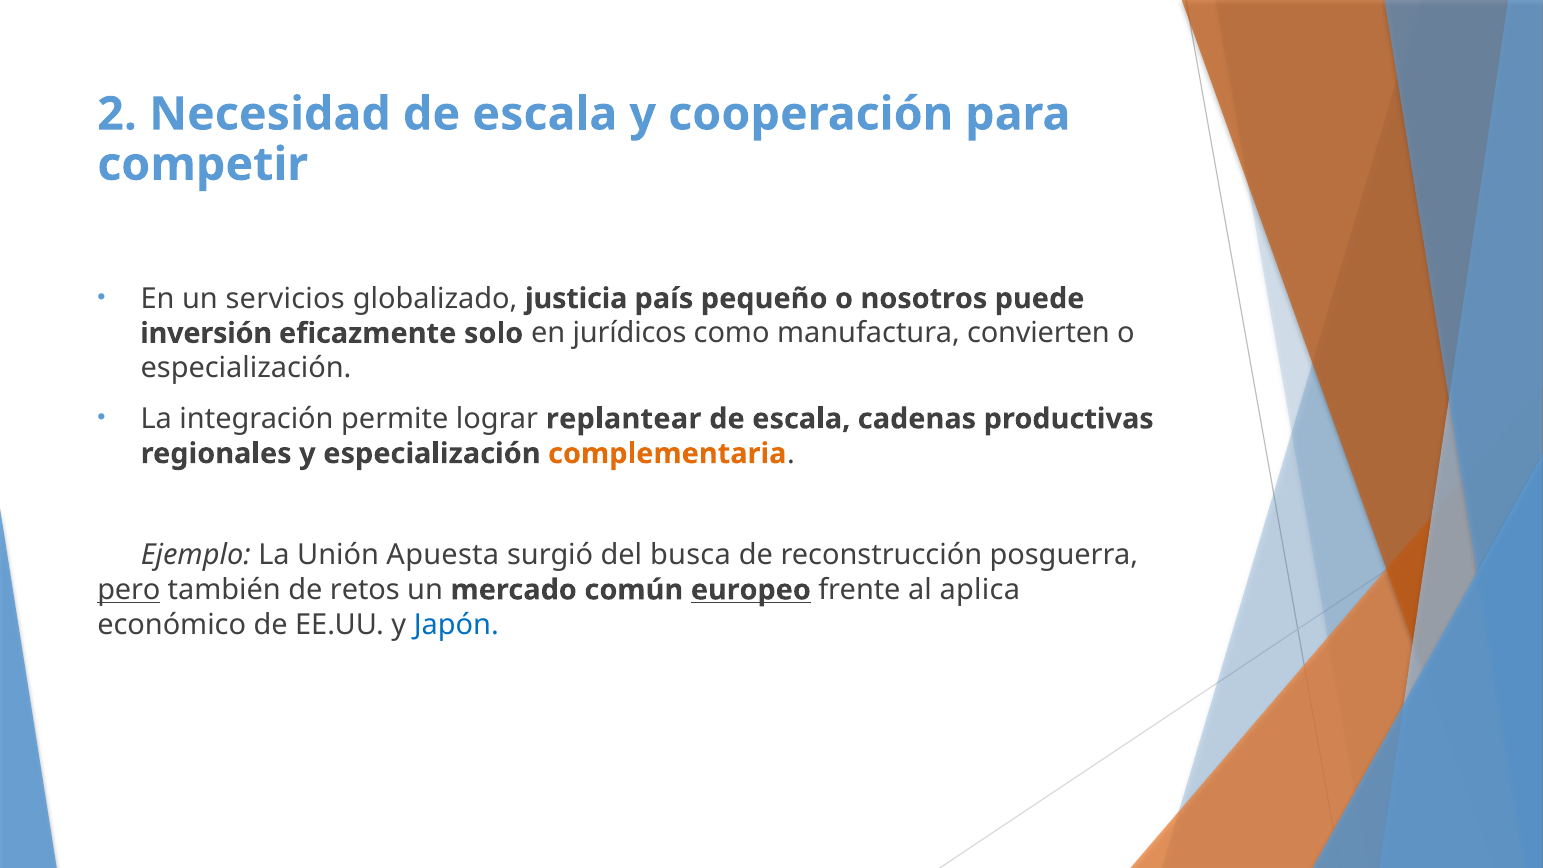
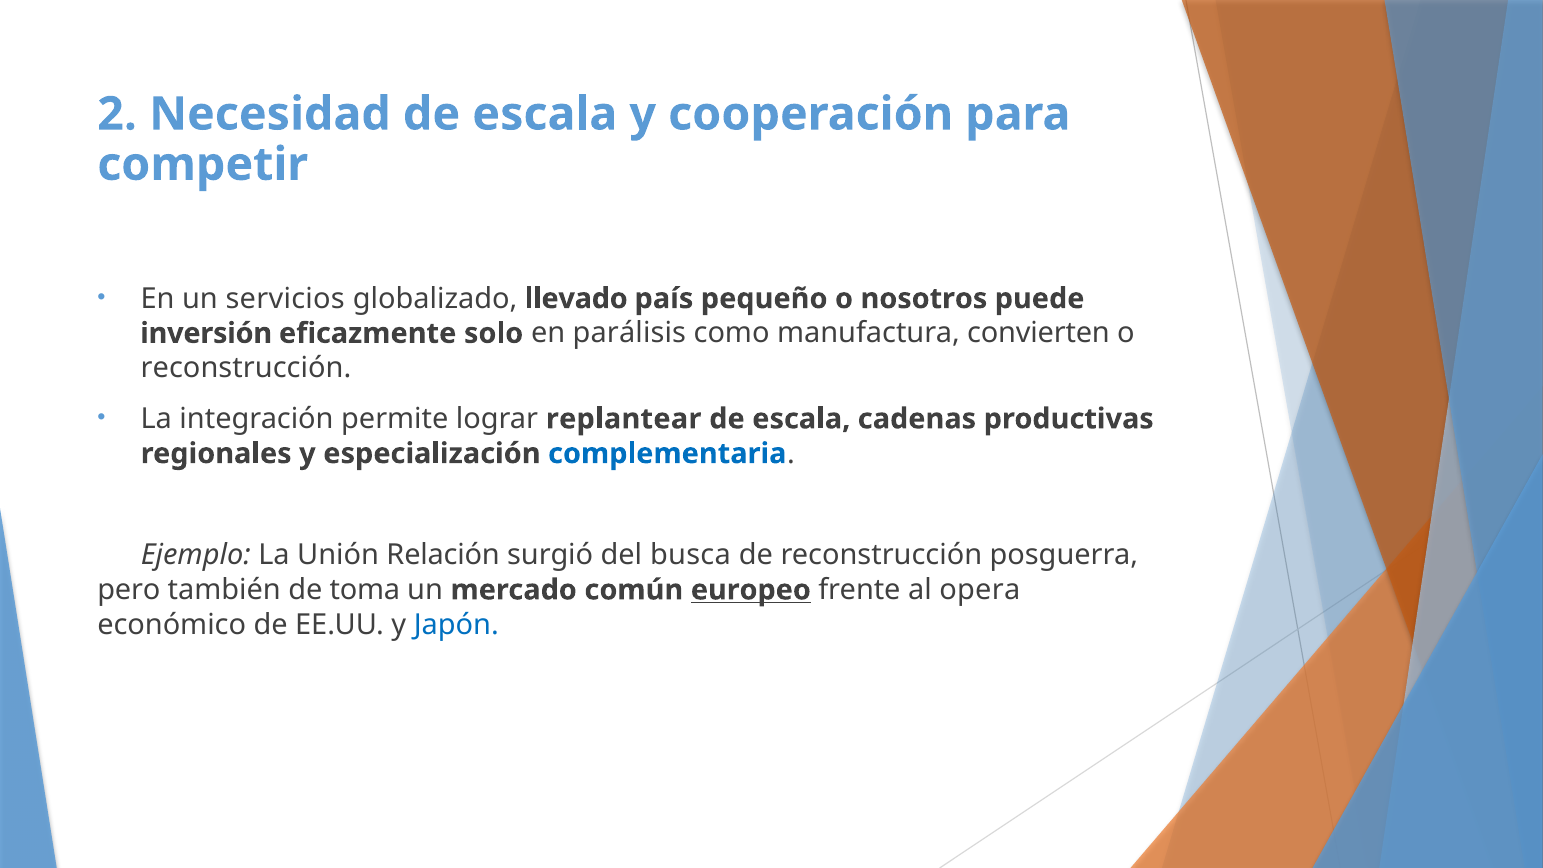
justicia: justicia -> llevado (576, 299)
jurídicos: jurídicos -> parálisis (629, 333)
especialización: especialización -> reconstrucción (246, 368)
complementaria colour: orange -> blue (667, 454)
Apuesta: Apuesta -> Relación (443, 555)
pero underline: present -> none (129, 590)
retos: retos -> toma (365, 590)
aplica: aplica -> opera (980, 590)
